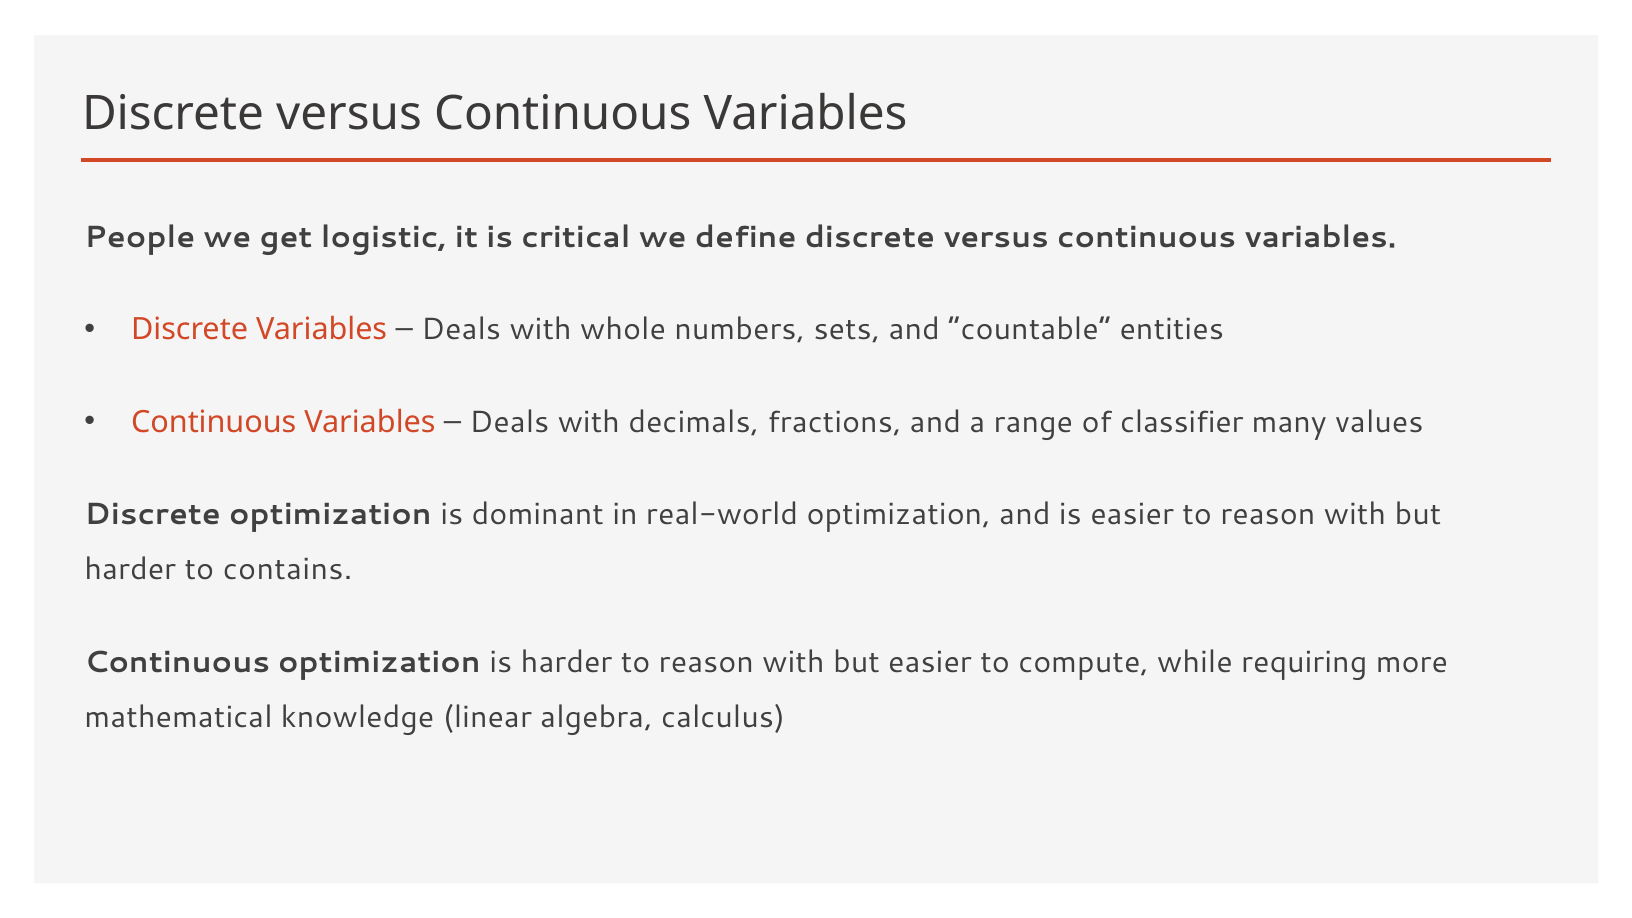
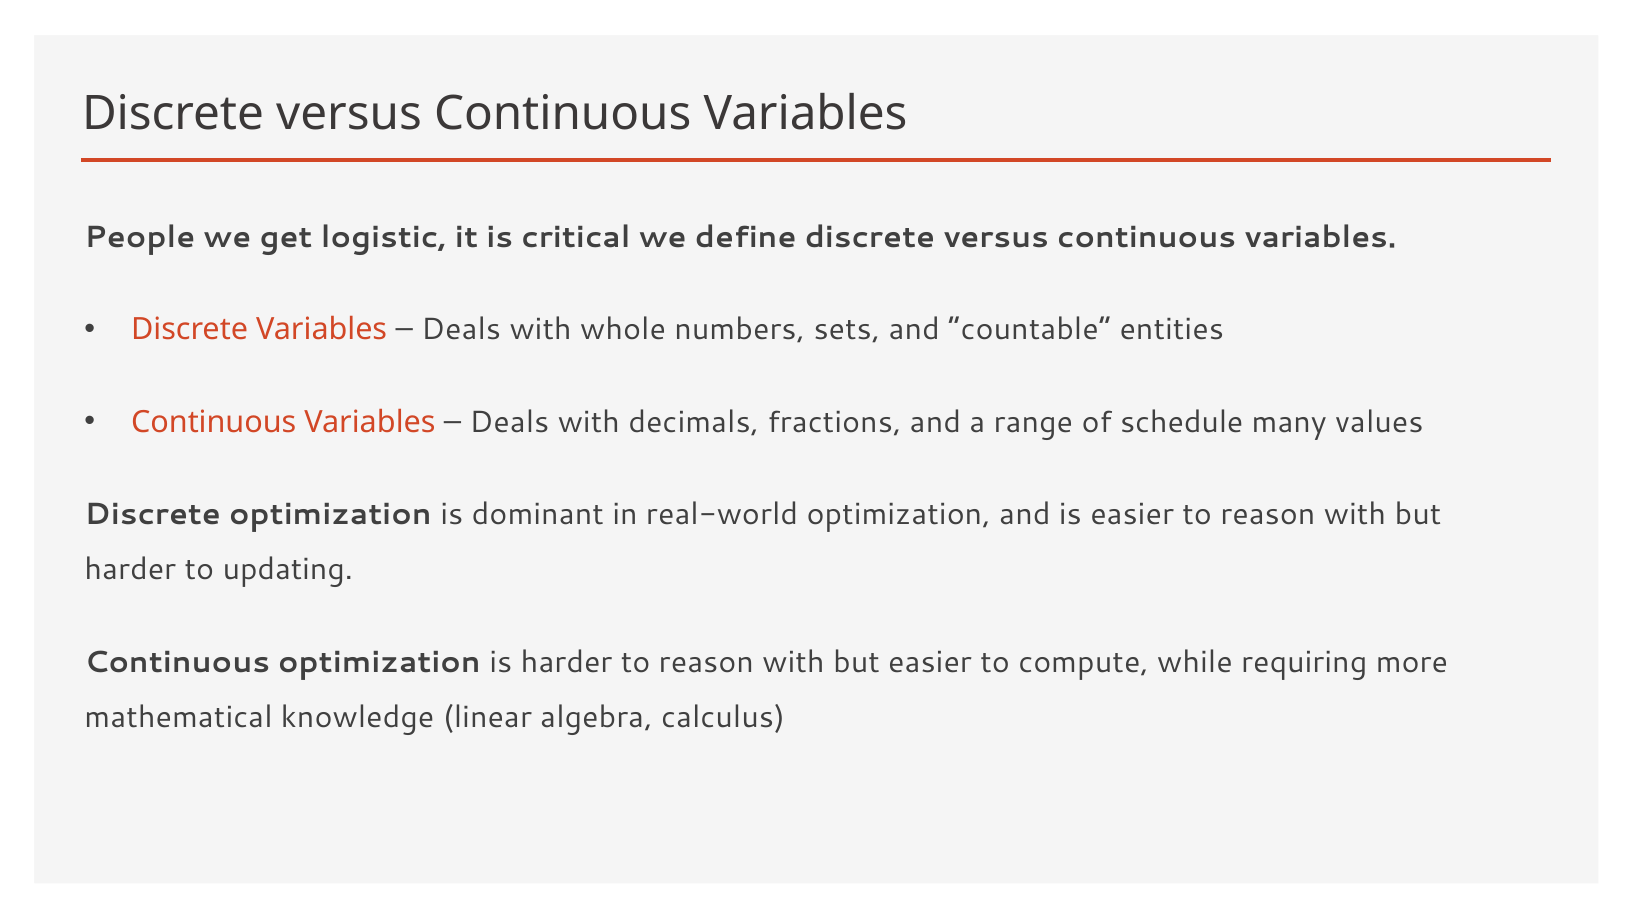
classifier: classifier -> schedule (1182, 422)
contains: contains -> updating (288, 570)
